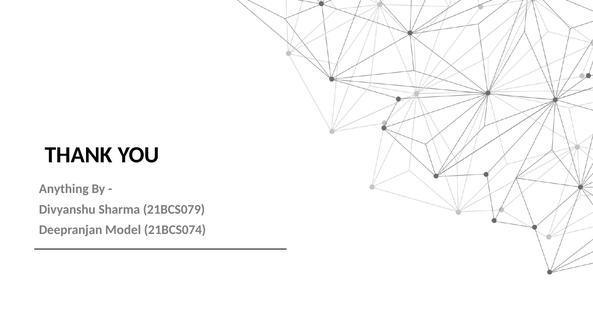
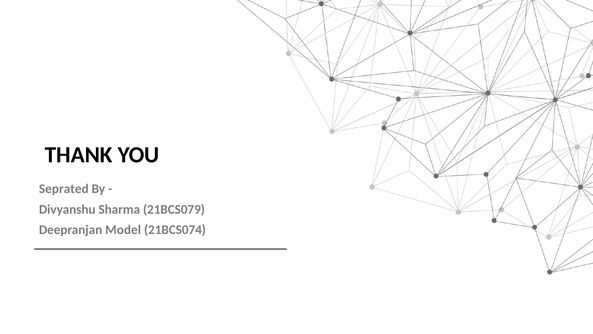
Anything: Anything -> Seprated (64, 189)
